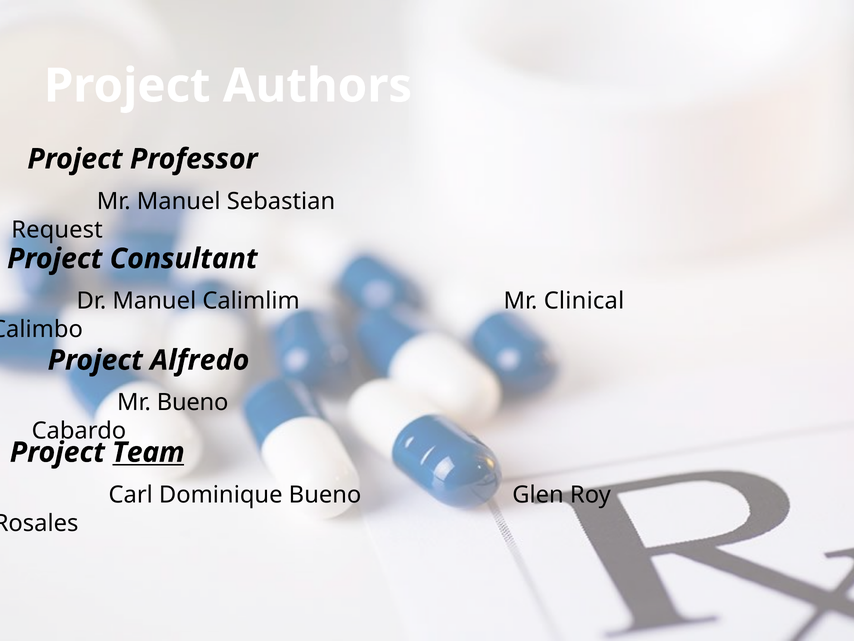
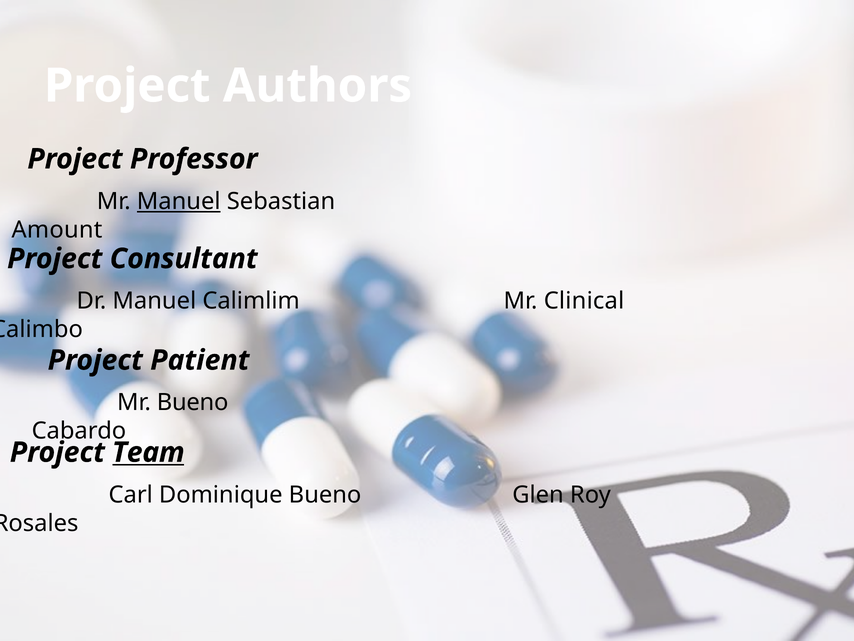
Manuel underline: none -> present (179, 201)
Request: Request -> Amount (57, 230)
Alfredo: Alfredo -> Patient (200, 360)
